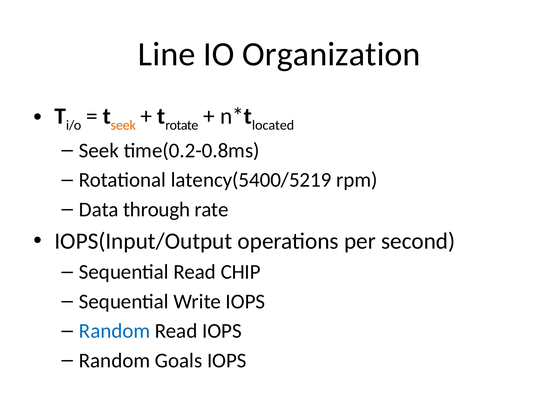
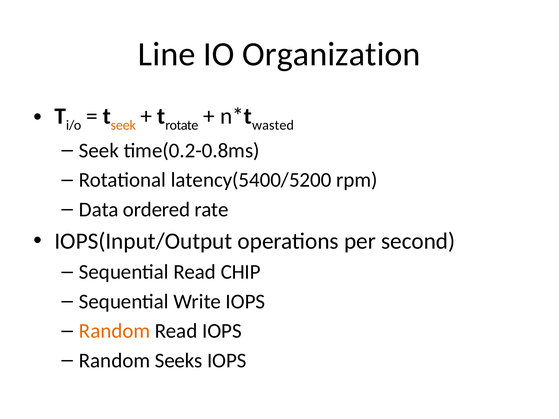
located: located -> wasted (273, 125)
latency(5400/5219: latency(5400/5219 -> latency(5400/5200 (251, 180)
through: through -> ordered (157, 210)
Random colour: blue -> orange (115, 331)
Goals: Goals -> Seeks (179, 361)
